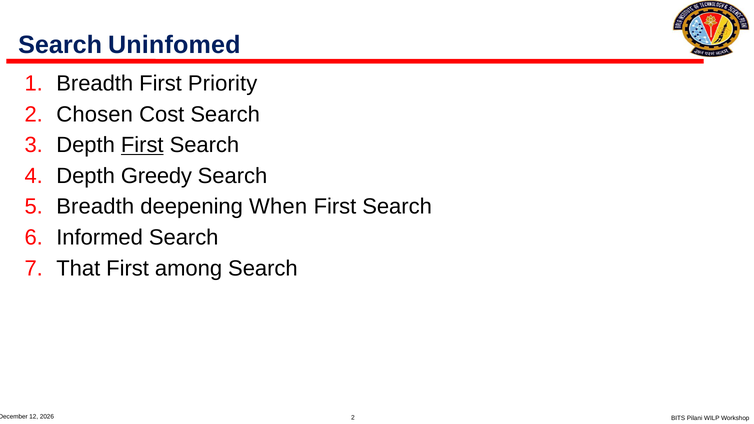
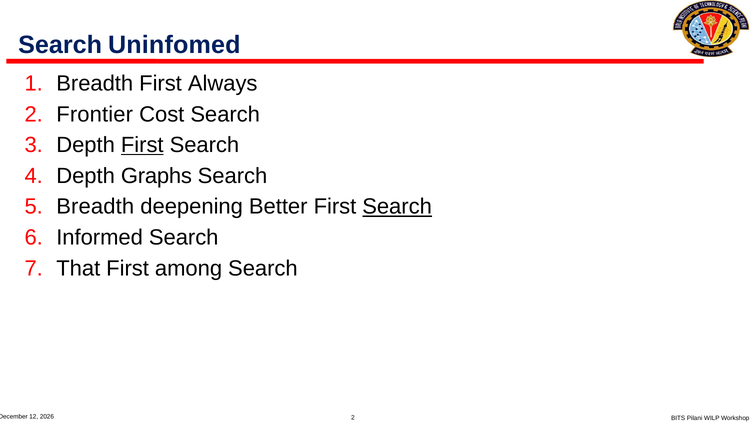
Priority: Priority -> Always (223, 84)
Chosen: Chosen -> Frontier (95, 114)
Greedy: Greedy -> Graphs (156, 176)
When: When -> Better (278, 207)
Search underline: none -> present (397, 207)
